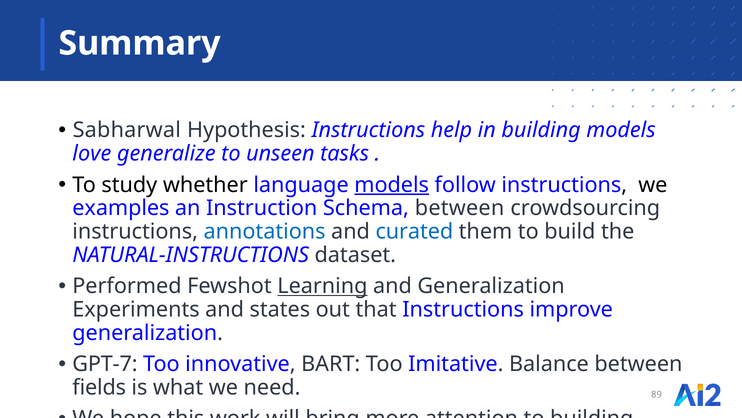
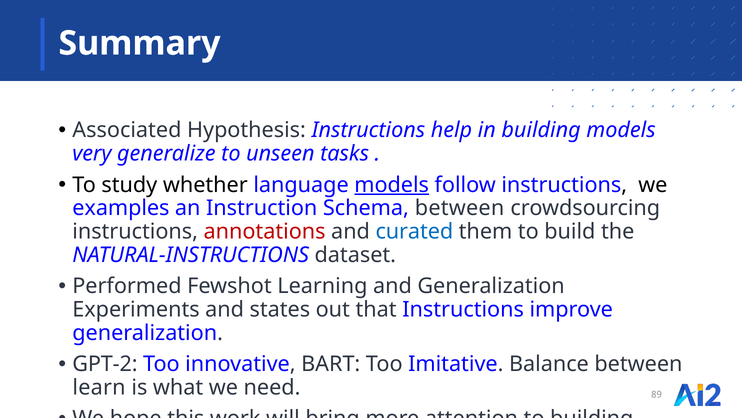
Sabharwal: Sabharwal -> Associated (127, 130)
love: love -> very (92, 153)
annotations colour: blue -> red (265, 231)
Learning underline: present -> none (322, 286)
GPT-7: GPT-7 -> GPT-2 (105, 364)
fields: fields -> learn (99, 387)
